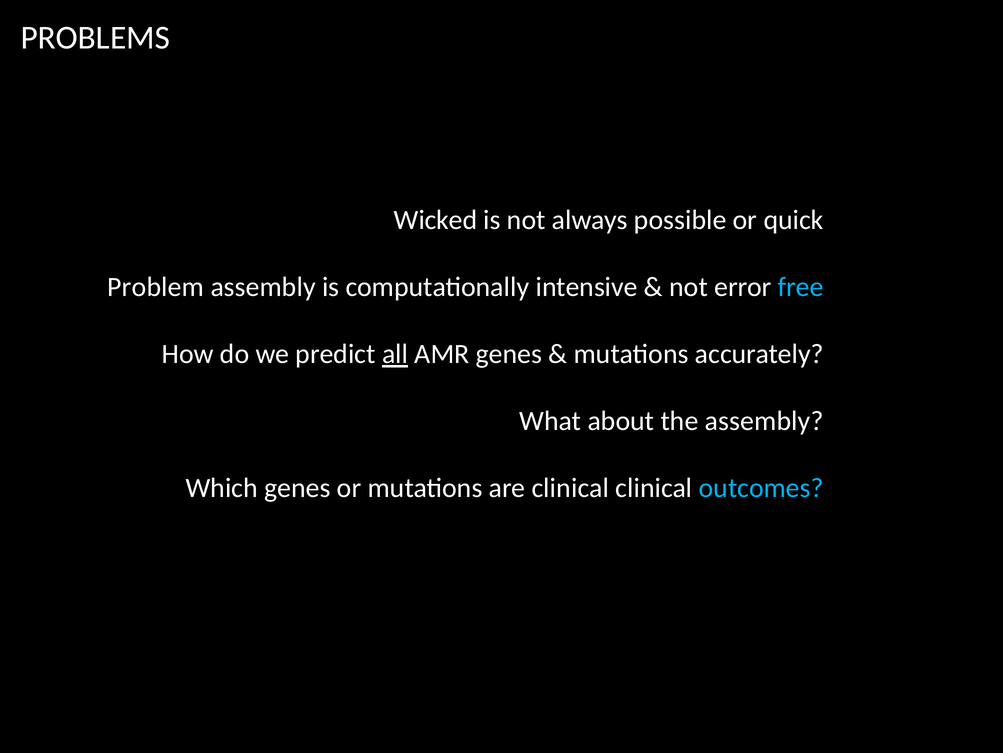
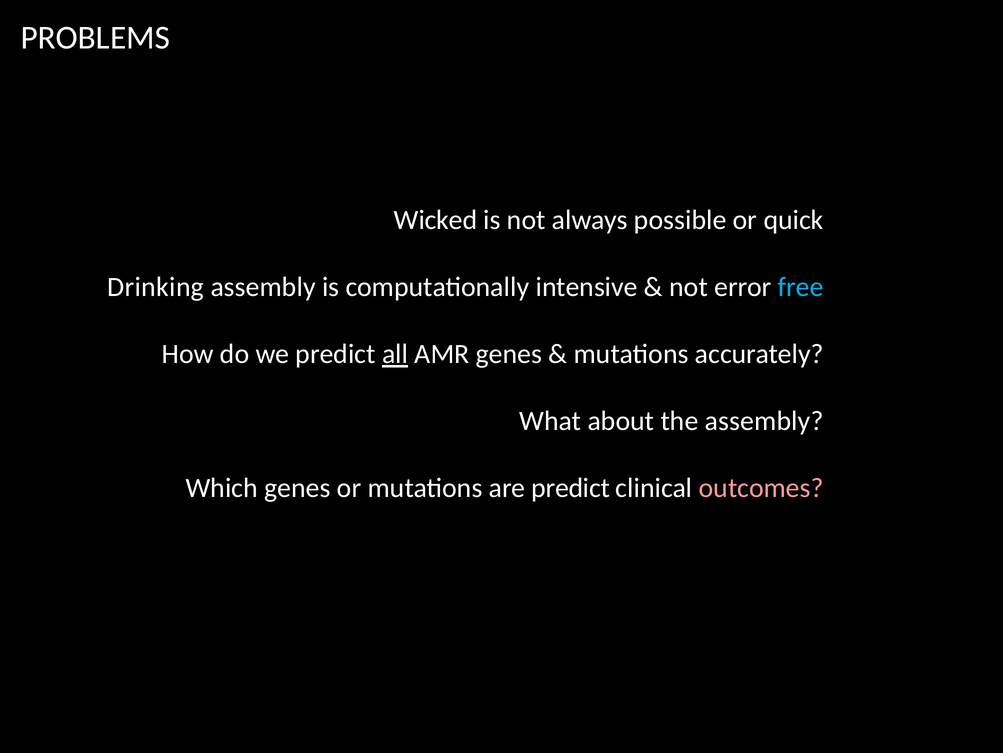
Problem: Problem -> Drinking (156, 287)
are clinical: clinical -> predict (571, 488)
outcomes colour: light blue -> pink (761, 488)
